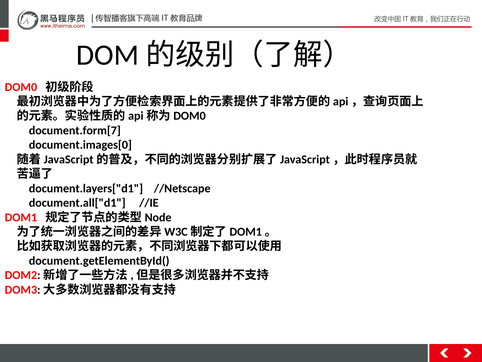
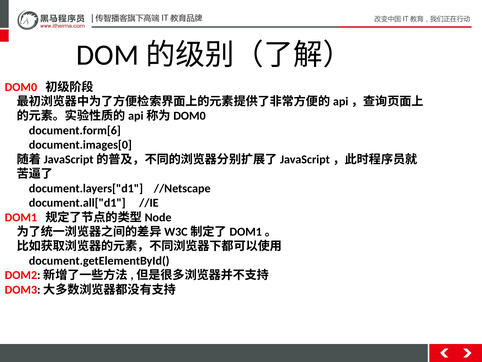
document.form[7: document.form[7 -> document.form[6 (75, 130)
